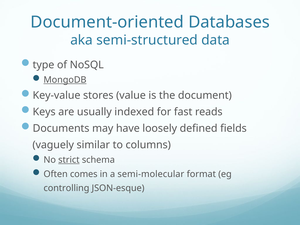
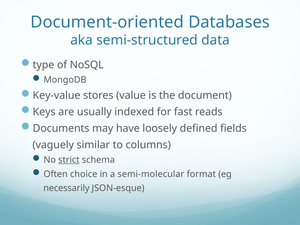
MongoDB underline: present -> none (65, 80)
comes: comes -> choice (84, 174)
controlling: controlling -> necessarily (66, 188)
